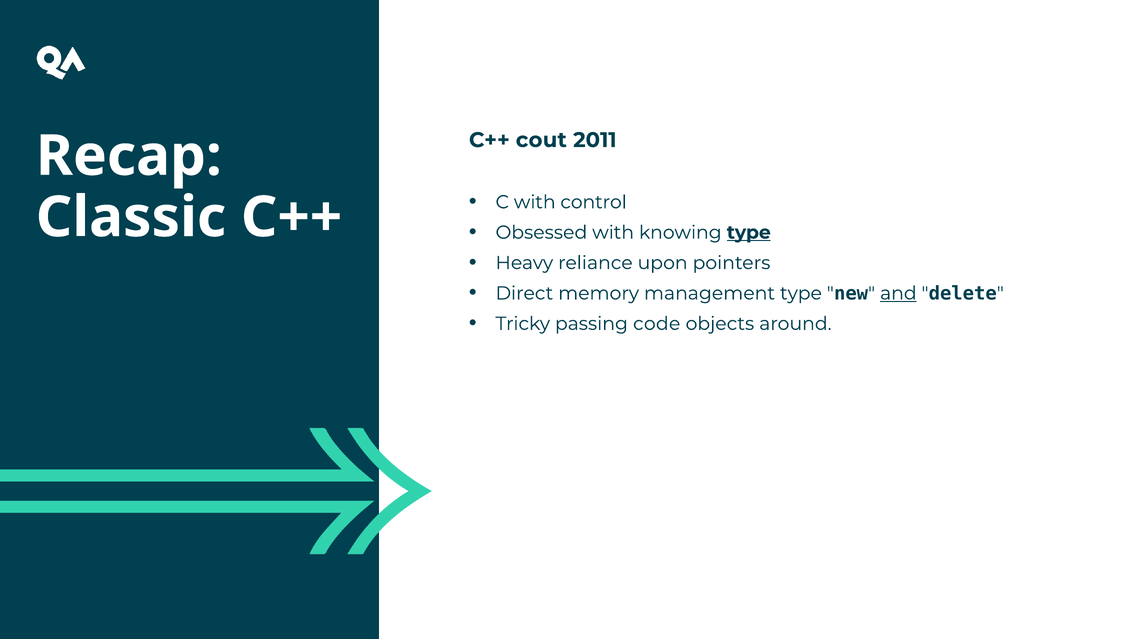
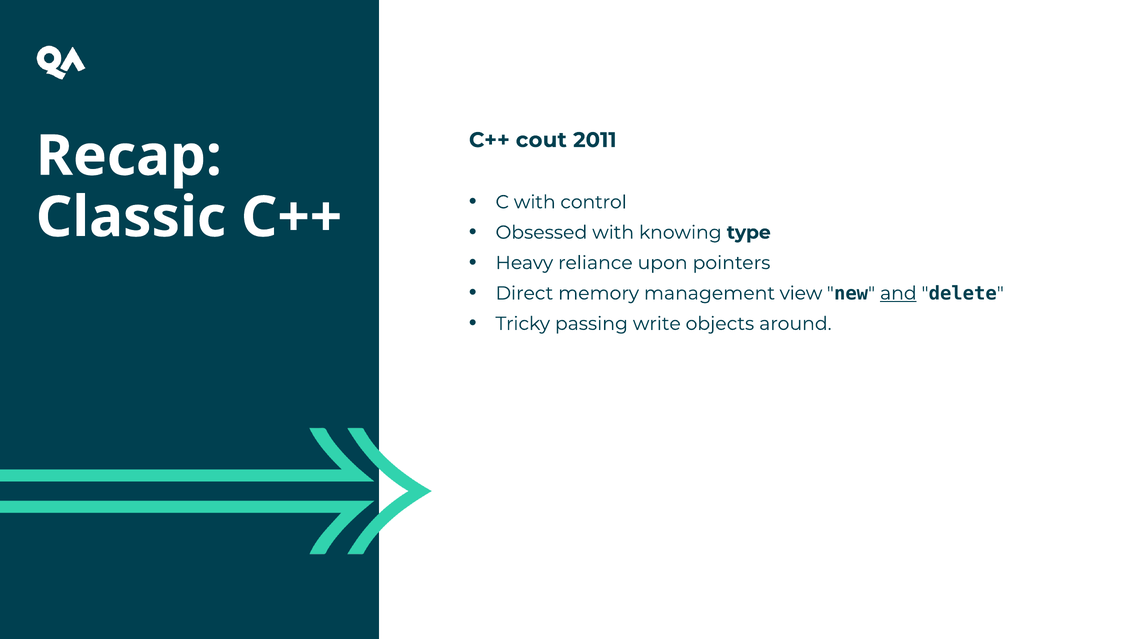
type underline: present -> none (749, 232)
management type: type -> view (801, 293)
code: code -> write (657, 323)
